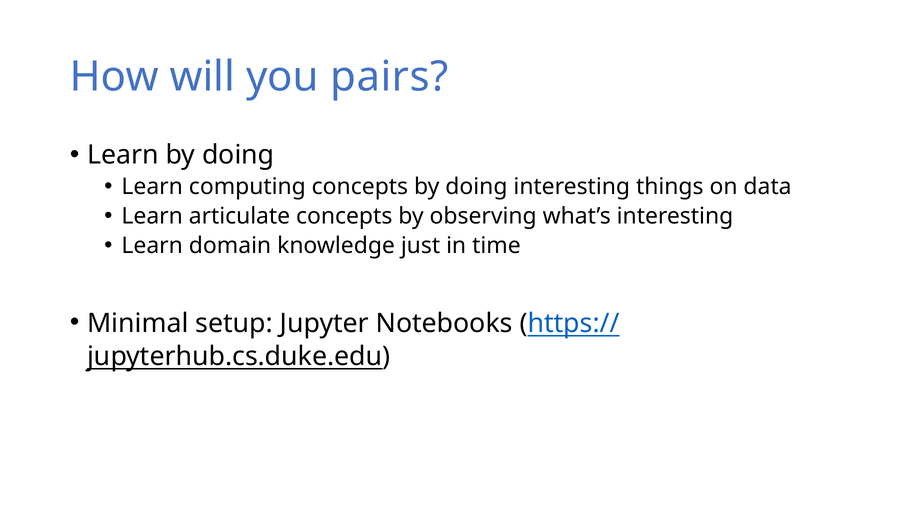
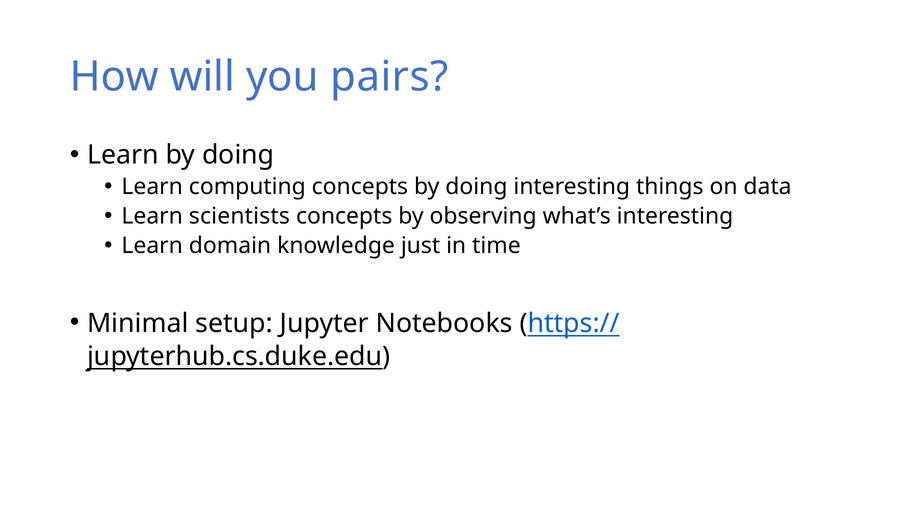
articulate: articulate -> scientists (239, 216)
